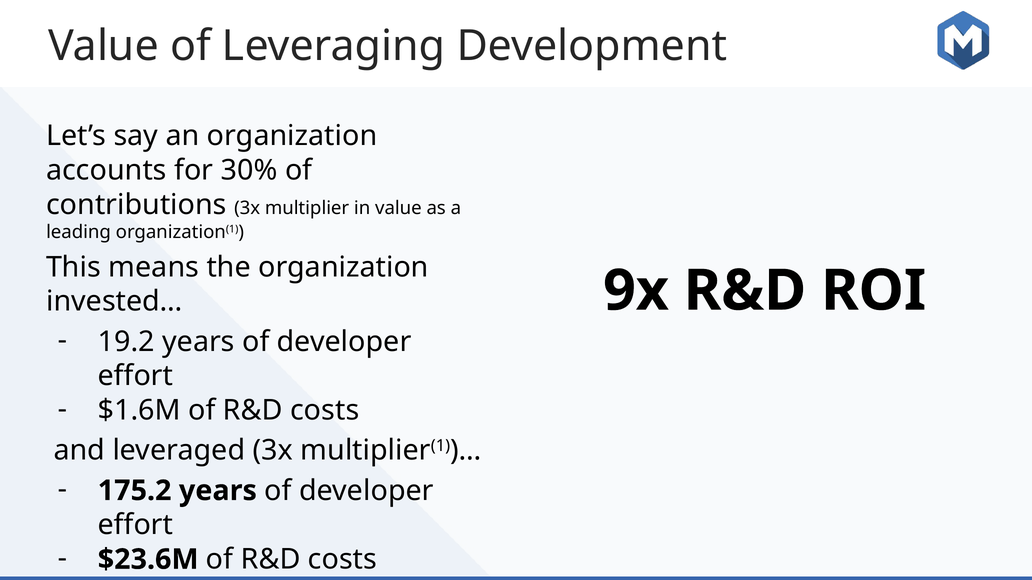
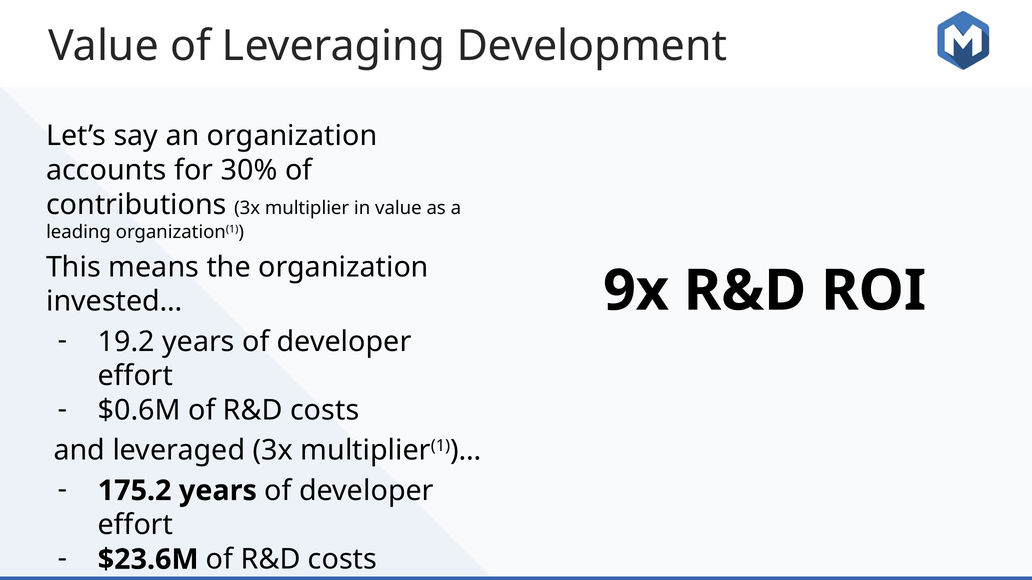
$1.6M: $1.6M -> $0.6M (139, 411)
